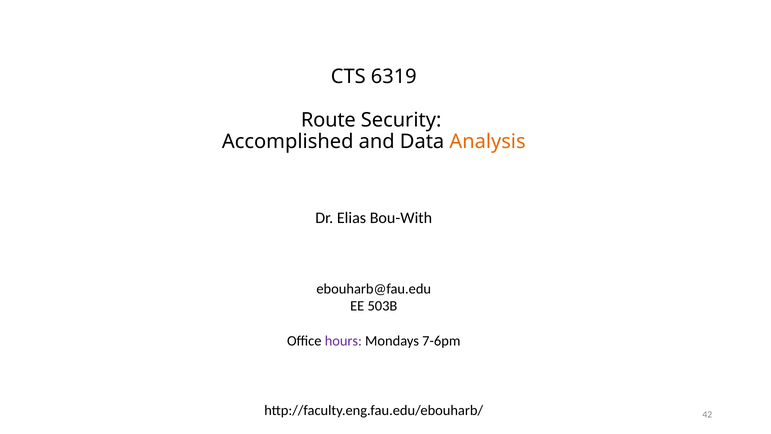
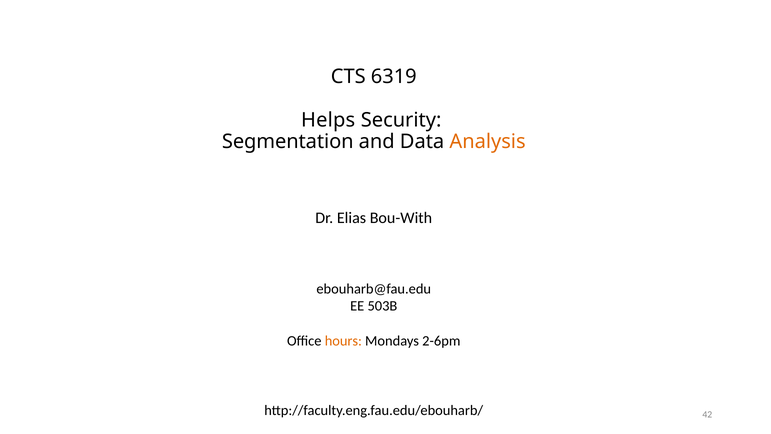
Route: Route -> Helps (328, 120)
Accomplished: Accomplished -> Segmentation (288, 142)
hours colour: purple -> orange (343, 341)
7-6pm: 7-6pm -> 2-6pm (441, 341)
